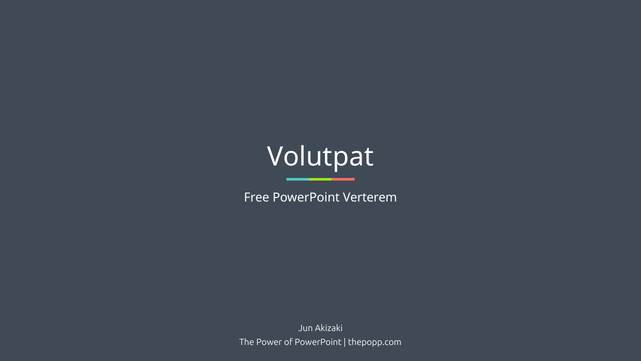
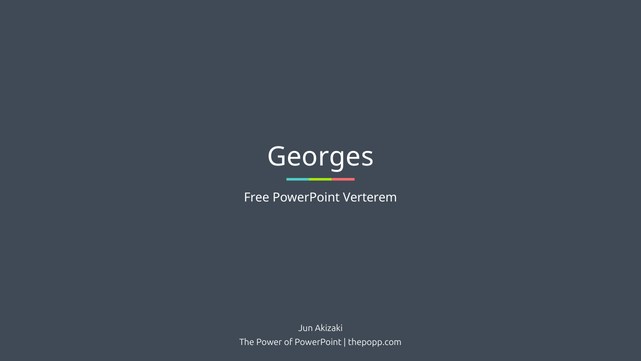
Volutpat: Volutpat -> Georges (320, 157)
